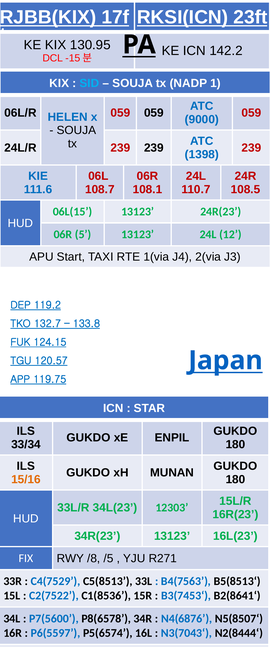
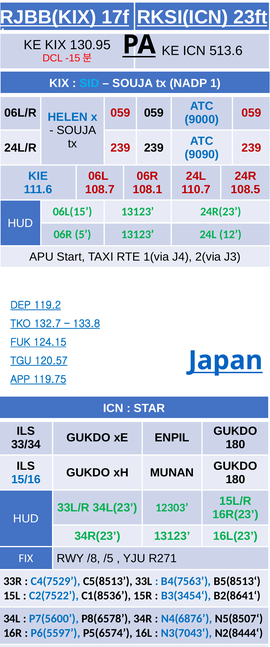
142.2: 142.2 -> 513.6 (226, 51)
1398: 1398 -> 9090 (202, 154)
15/16 colour: orange -> blue (26, 479)
B3(7453‘: B3(7453‘ -> B3(3454‘ (186, 595)
